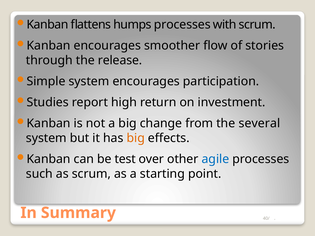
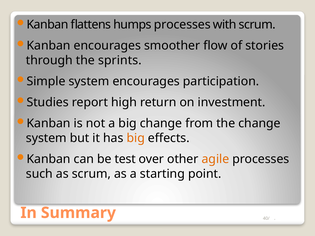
release: release -> sprints (120, 60)
the several: several -> change (259, 123)
agile colour: blue -> orange (215, 159)
